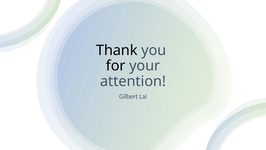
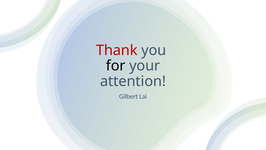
Thank colour: black -> red (117, 50)
